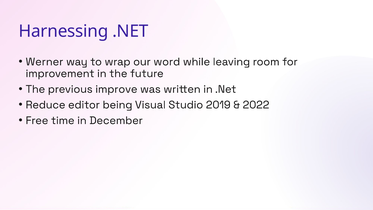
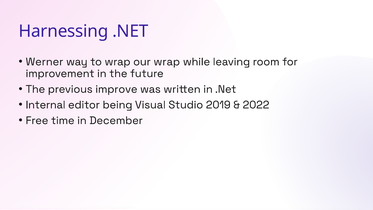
our word: word -> wrap (167, 62)
Reduce: Reduce -> Internal (46, 105)
